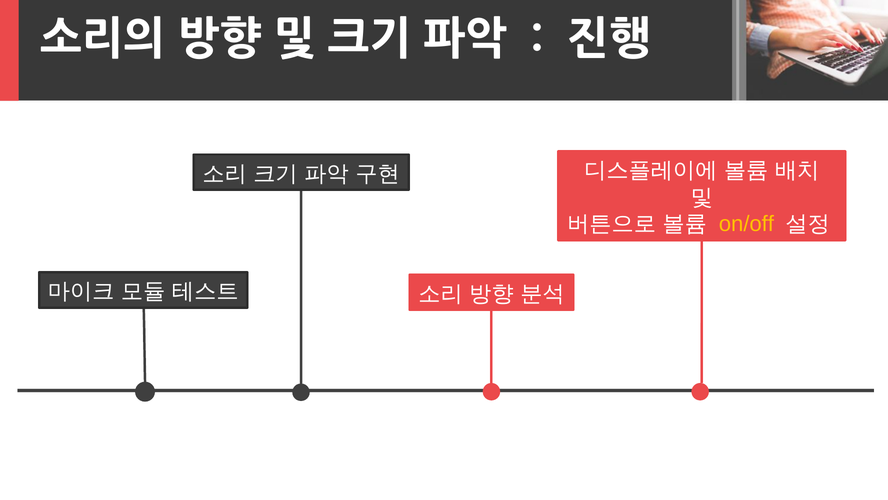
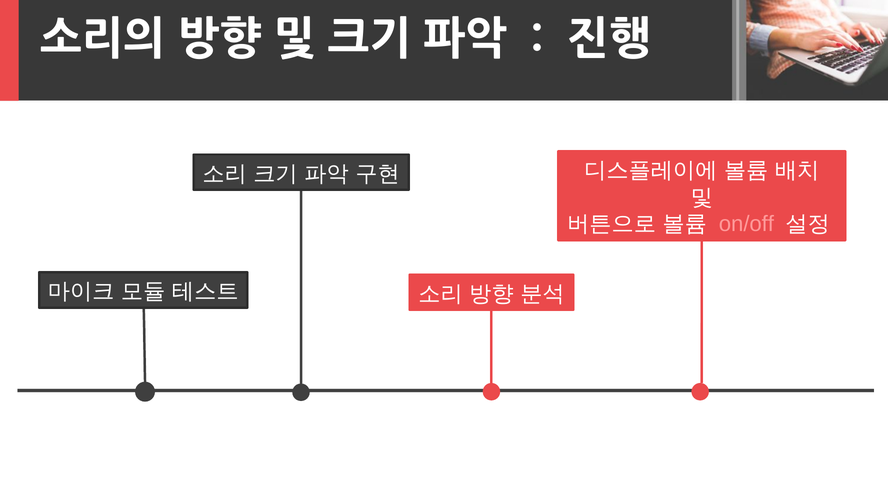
on/off colour: yellow -> pink (746, 224)
